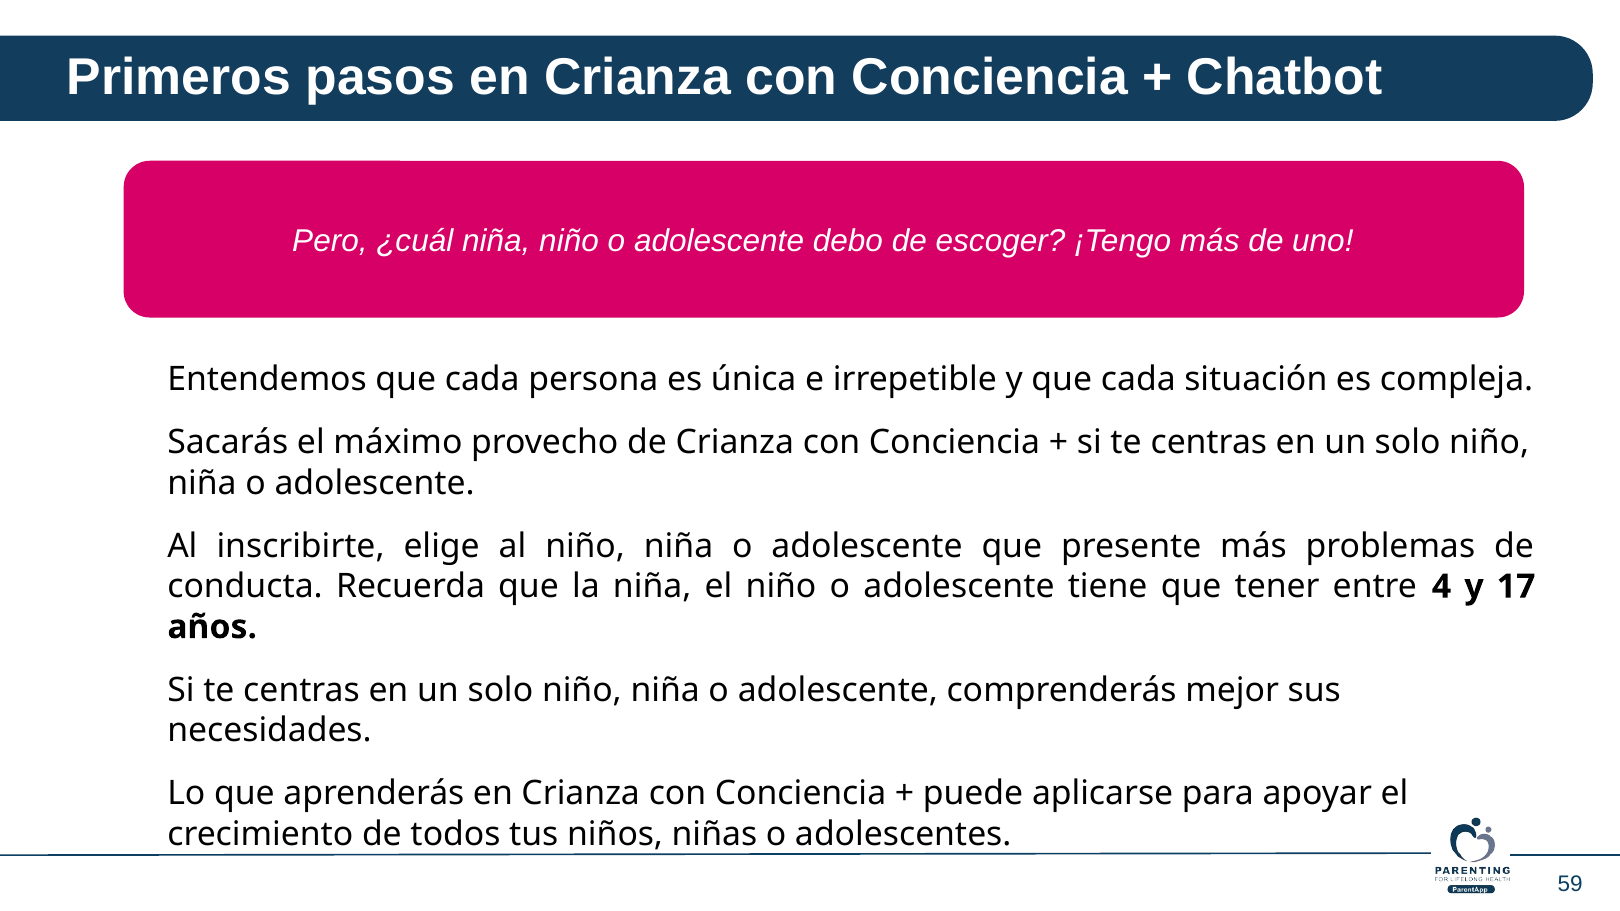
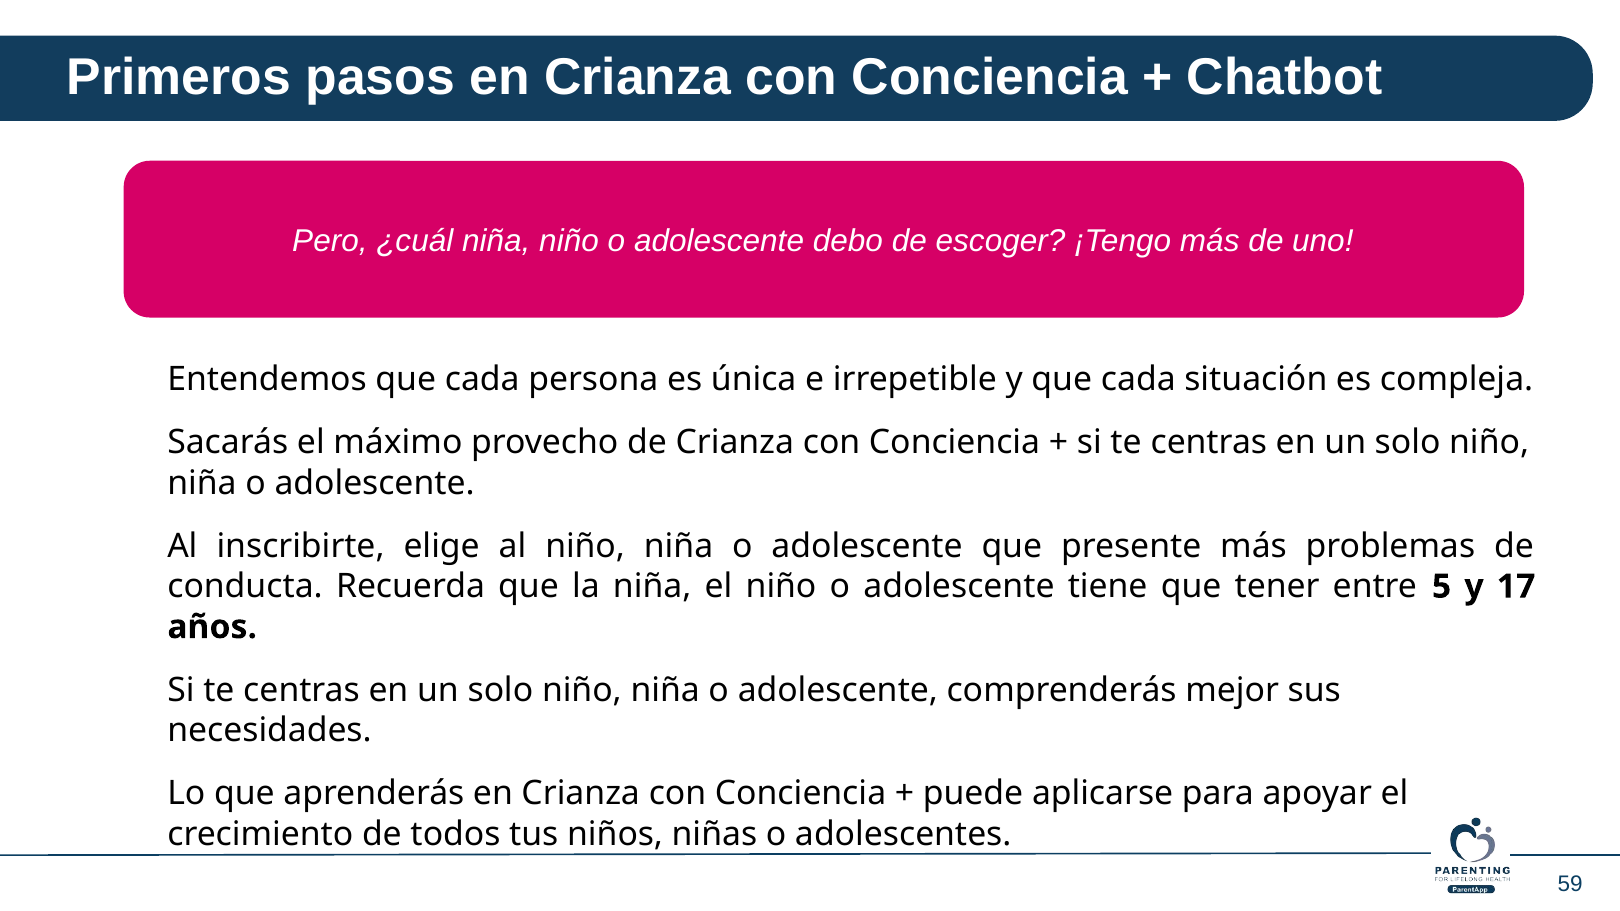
4: 4 -> 5 (1441, 587)
